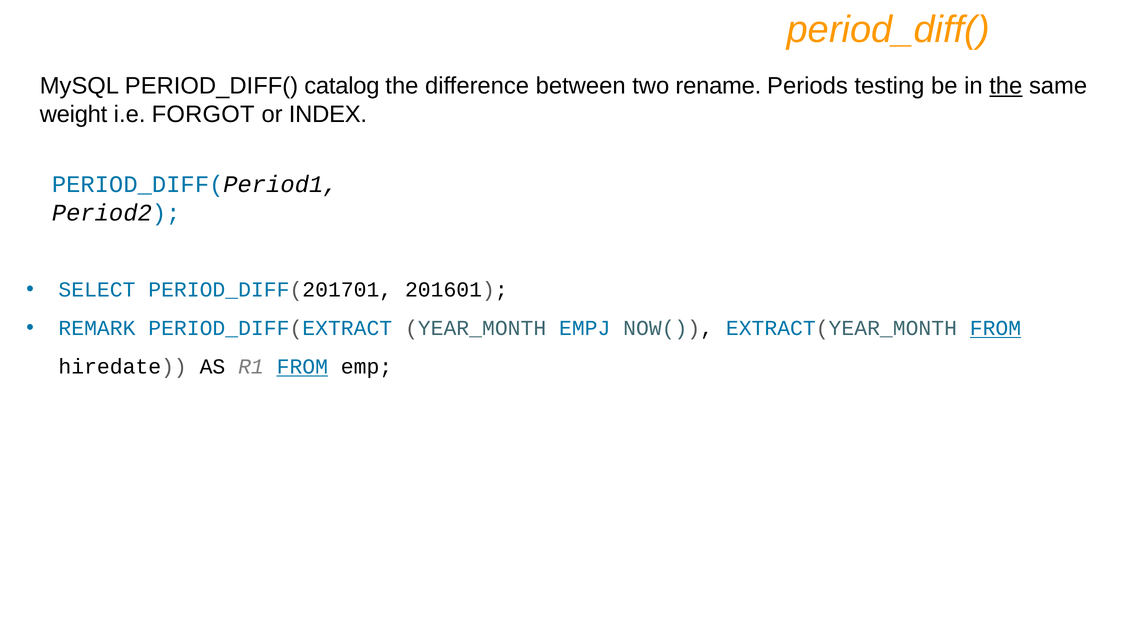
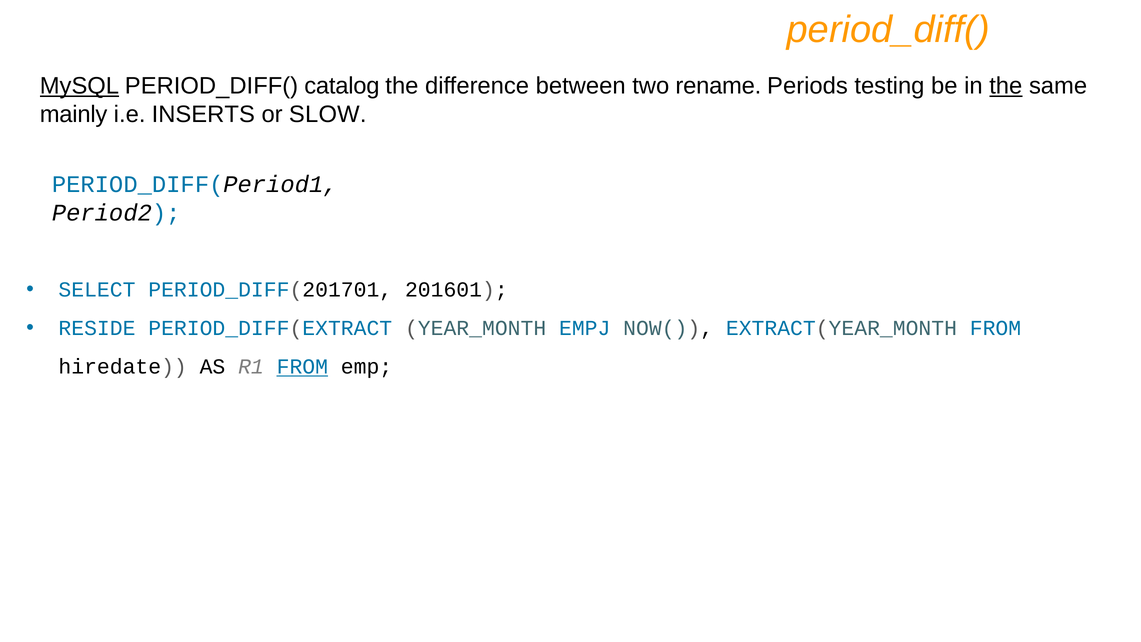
MySQL underline: none -> present (79, 86)
weight: weight -> mainly (74, 114)
FORGOT: FORGOT -> INSERTS (203, 114)
INDEX: INDEX -> SLOW (328, 114)
REMARK: REMARK -> RESIDE (97, 328)
FROM underline: present -> none (995, 328)
